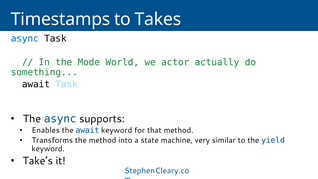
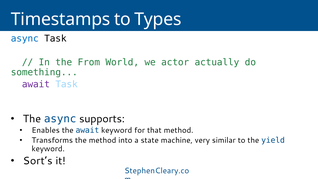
Takes: Takes -> Types (158, 19)
Mode: Mode -> From (89, 62)
await colour: black -> purple (36, 84)
Take’s: Take’s -> Sort’s (38, 161)
